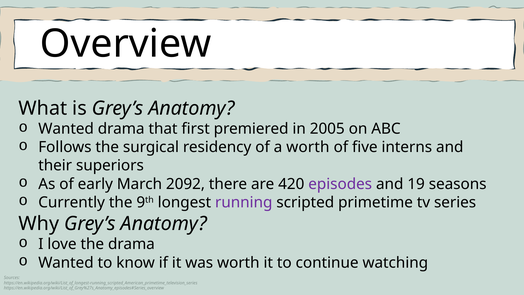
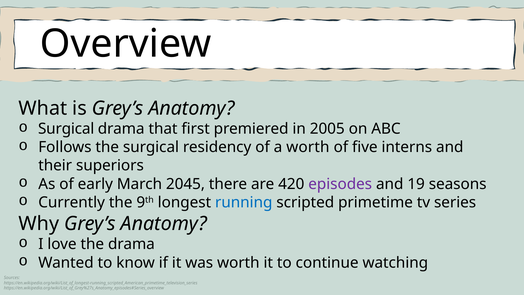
Wanted: Wanted -> Surgical (66, 129)
2092: 2092 -> 2045 (185, 184)
running colour: purple -> blue (244, 202)
